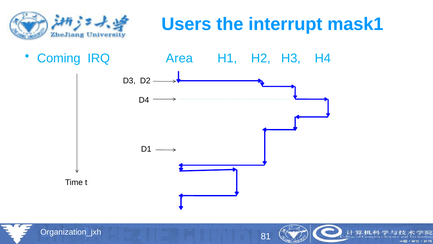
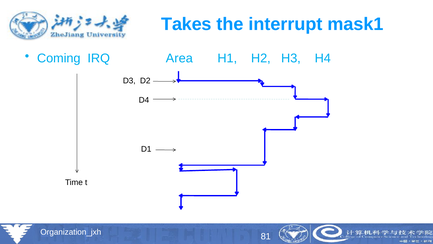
Users: Users -> Takes (186, 24)
